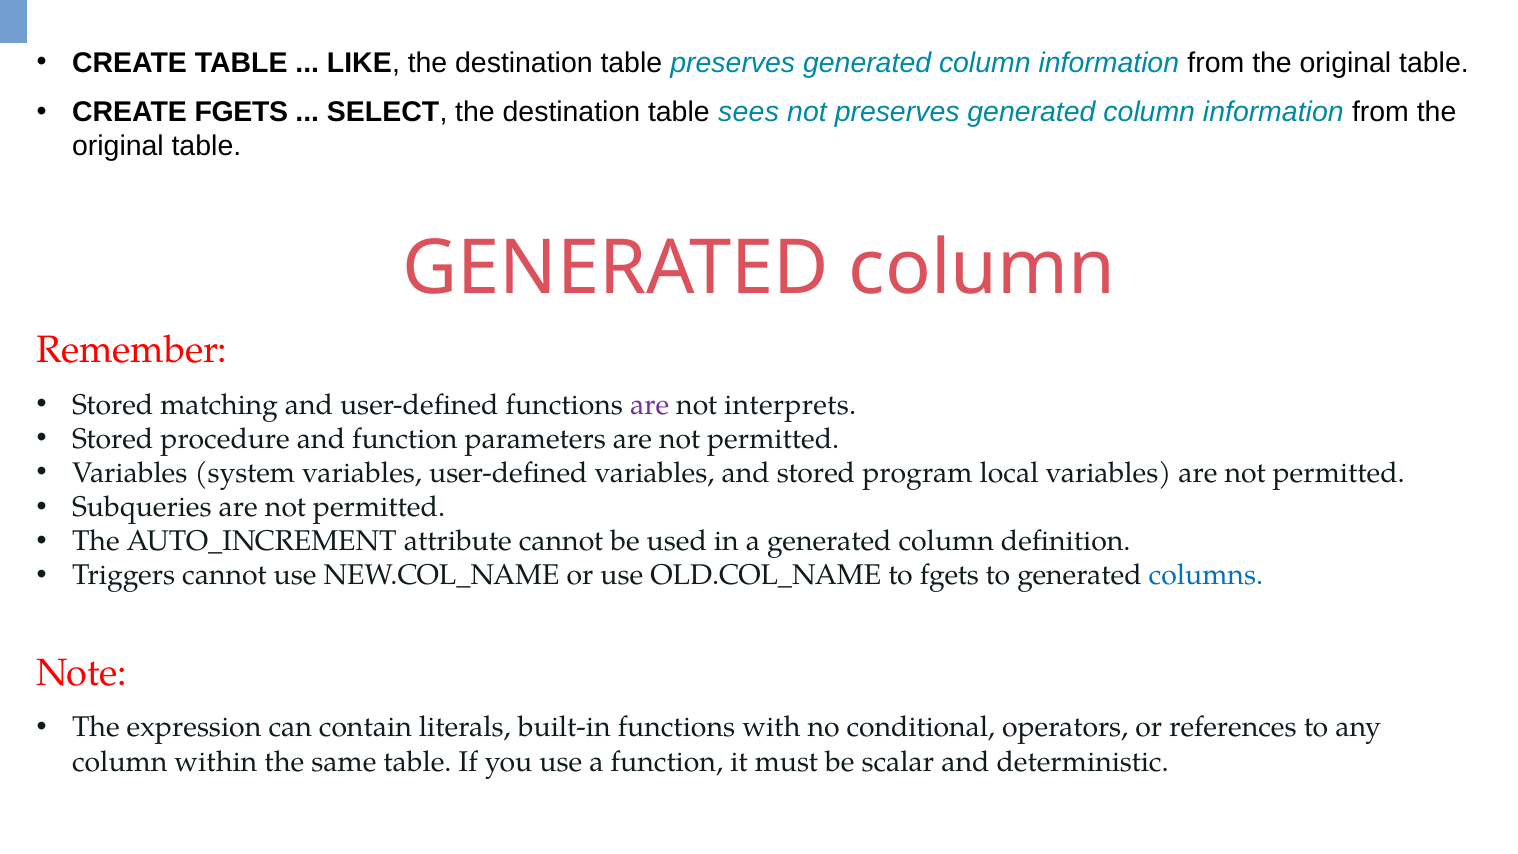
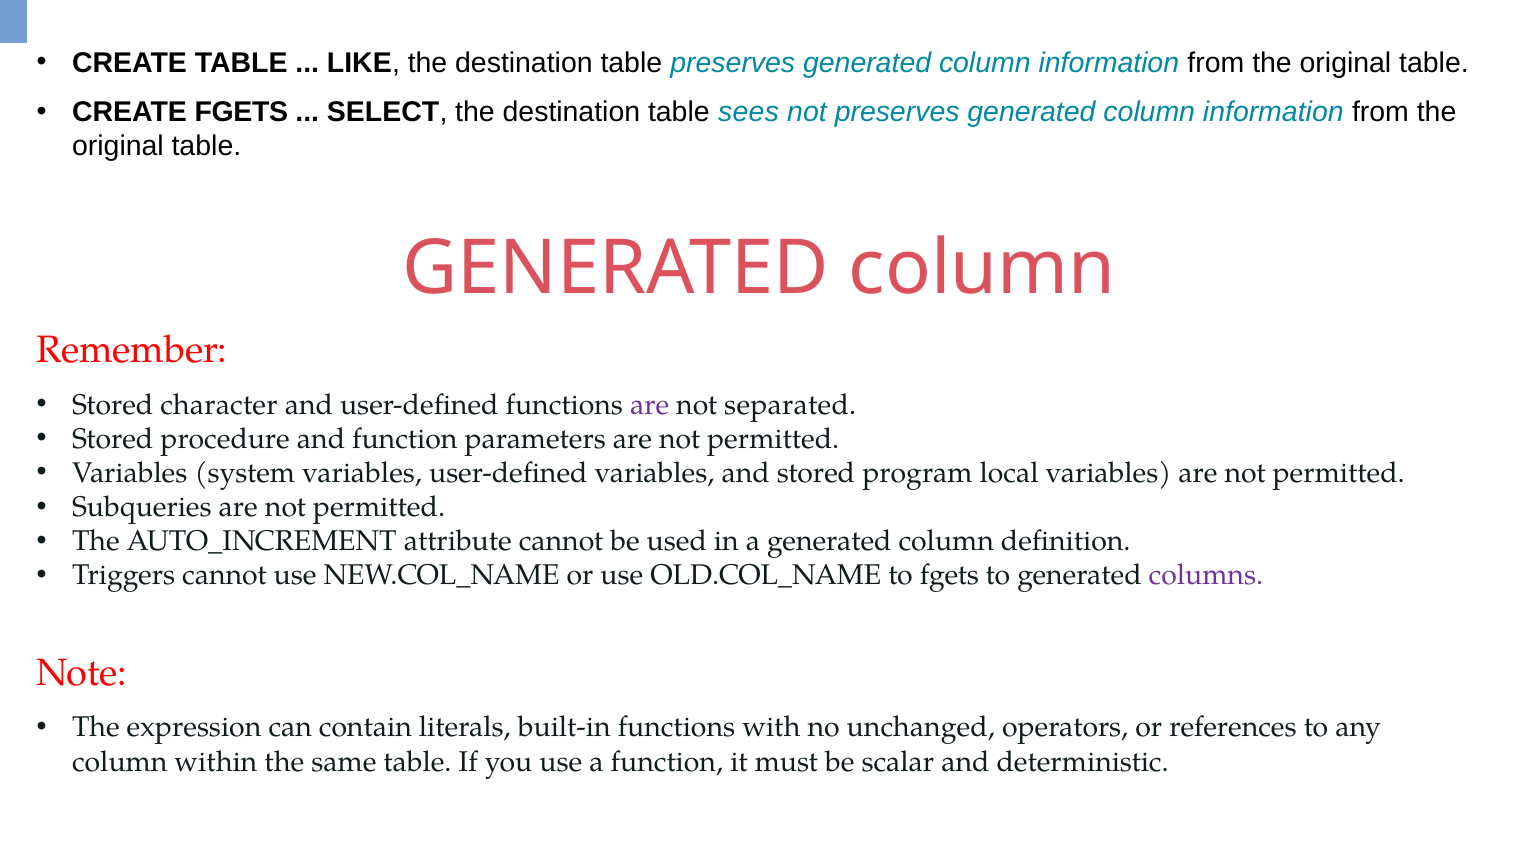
matching: matching -> character (219, 405)
interprets: interprets -> separated (790, 405)
columns colour: blue -> purple (1206, 575)
conditional: conditional -> unchanged (921, 727)
